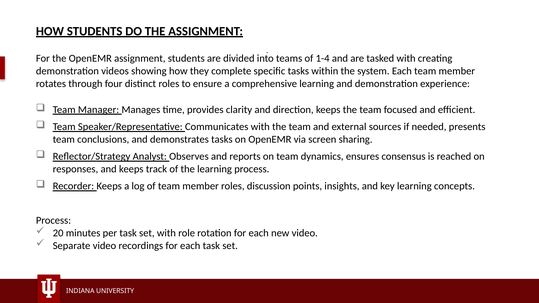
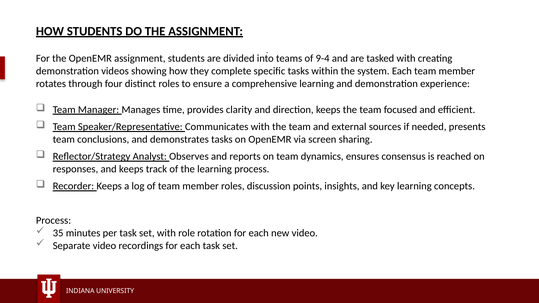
1-4: 1-4 -> 9-4 (323, 58)
20: 20 -> 35 (58, 233)
